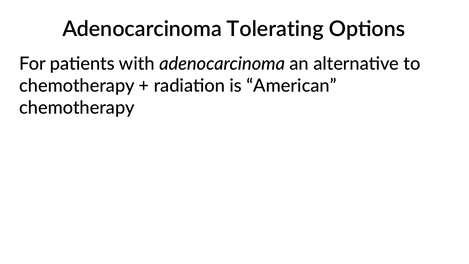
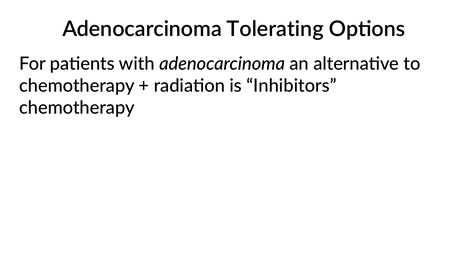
American: American -> Inhibitors (292, 86)
